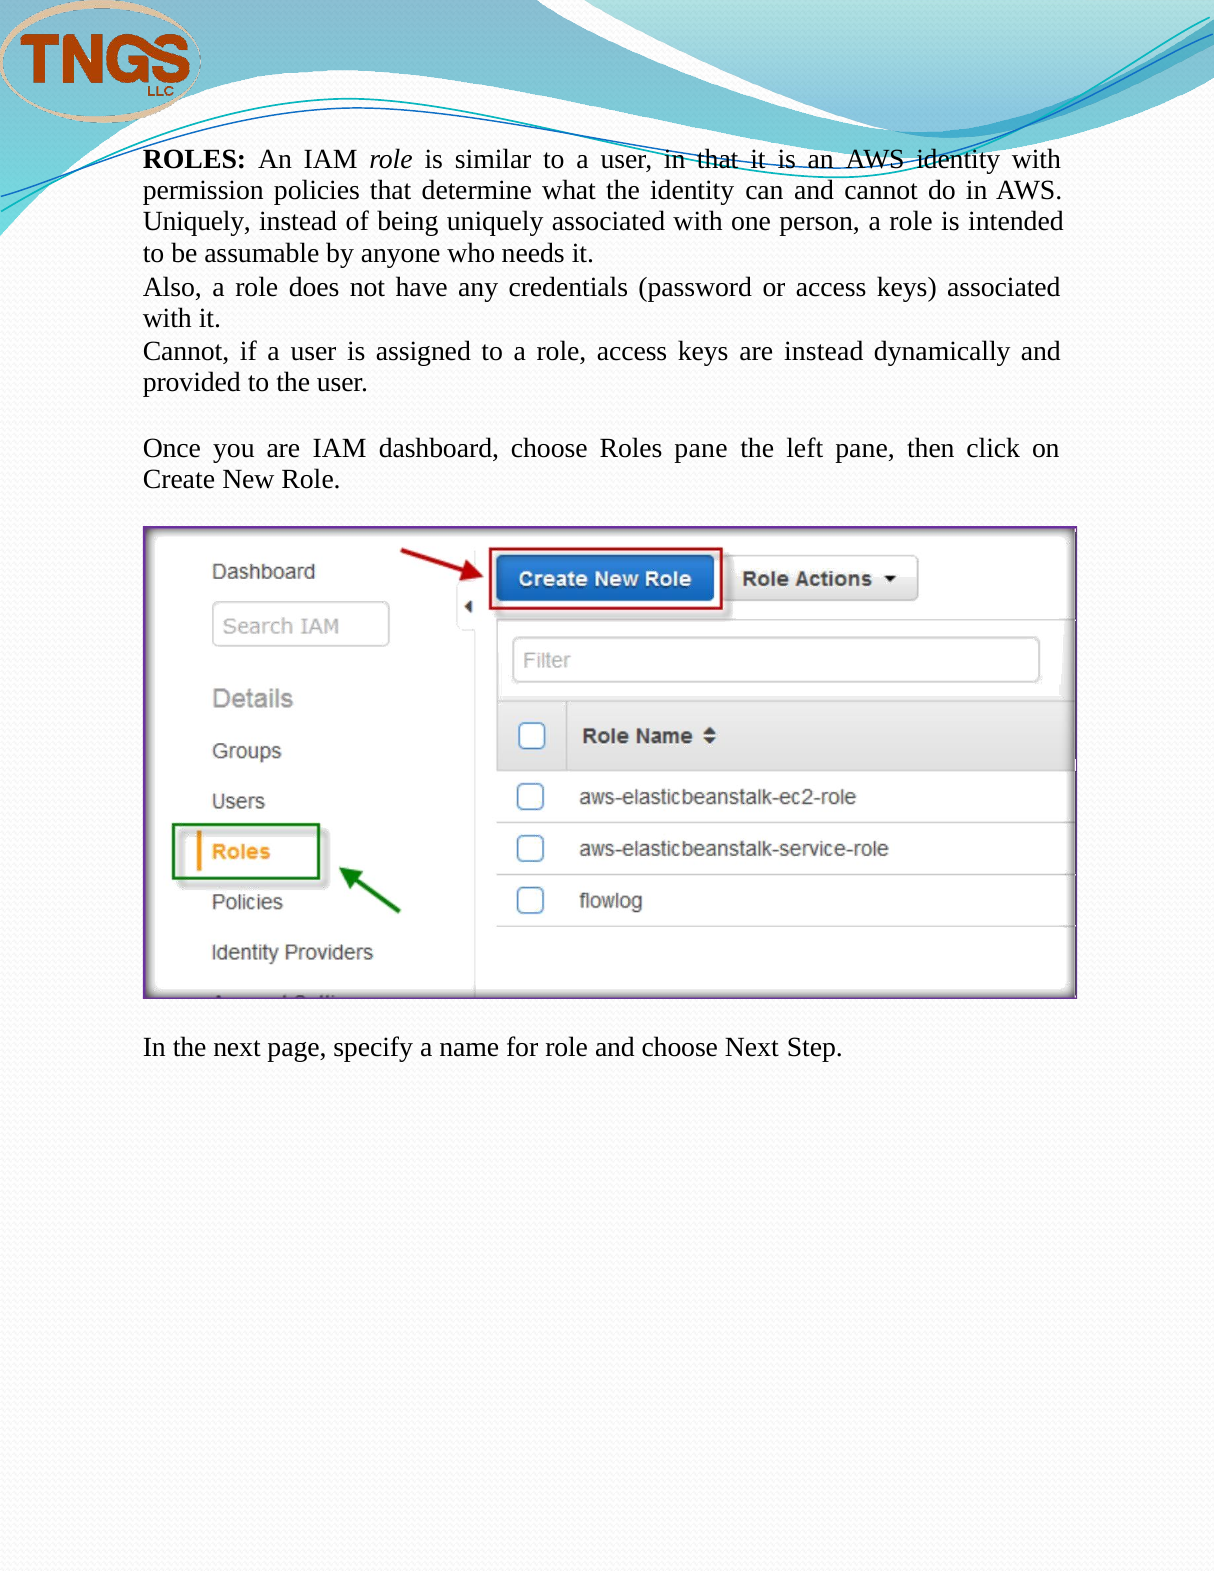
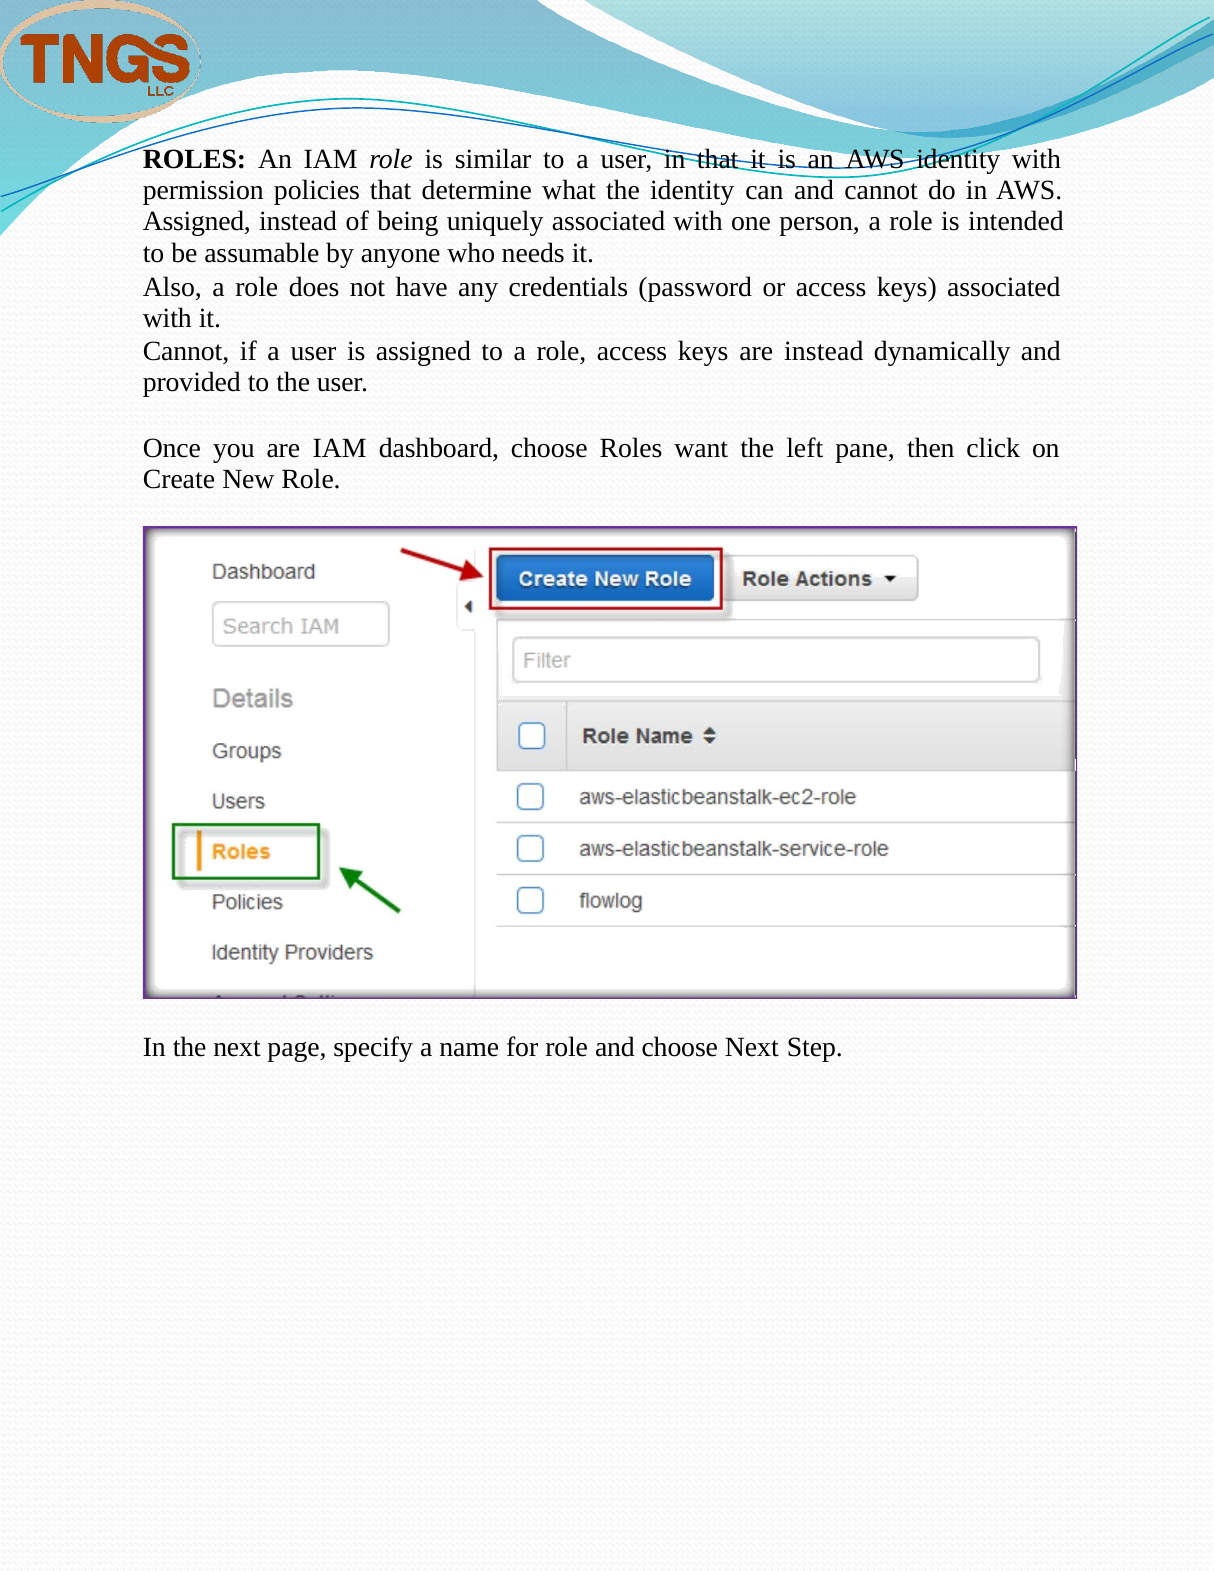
Uniquely: Uniquely -> Assigned (197, 222)
Roles pane: pane -> want (701, 448)
